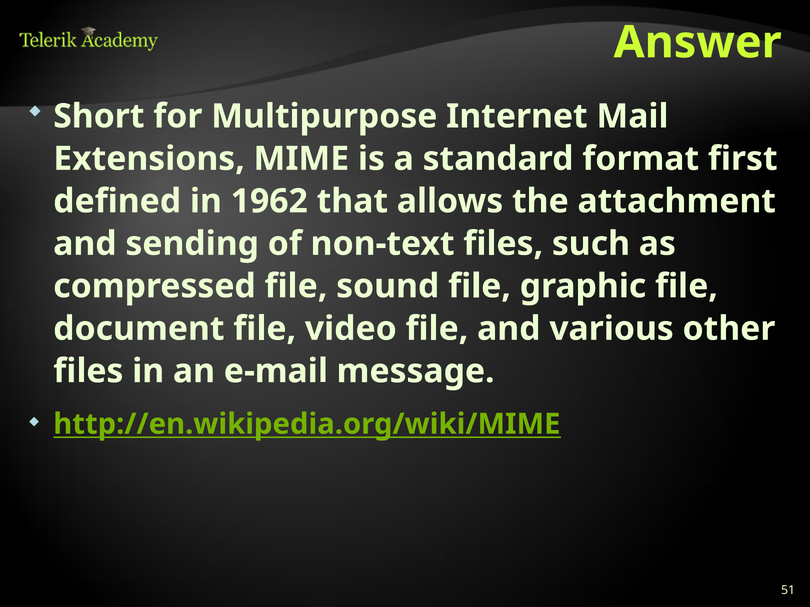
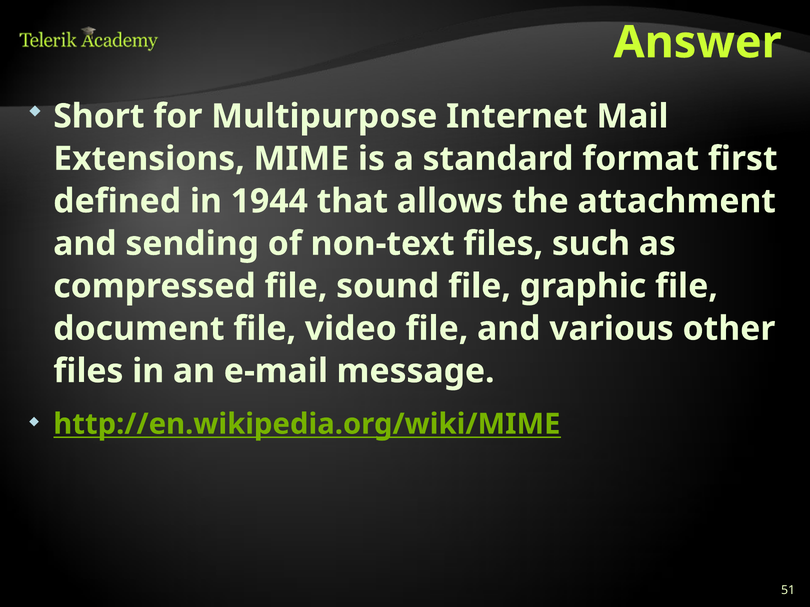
1962: 1962 -> 1944 (269, 201)
